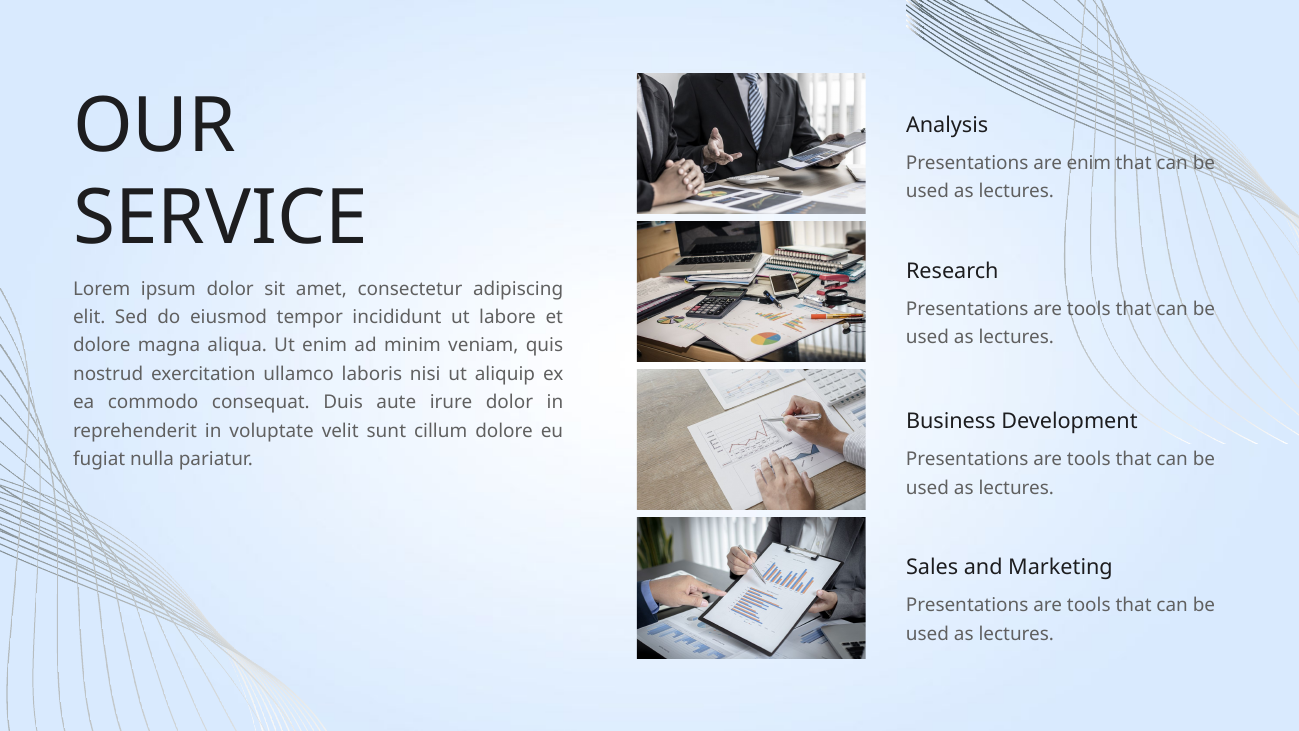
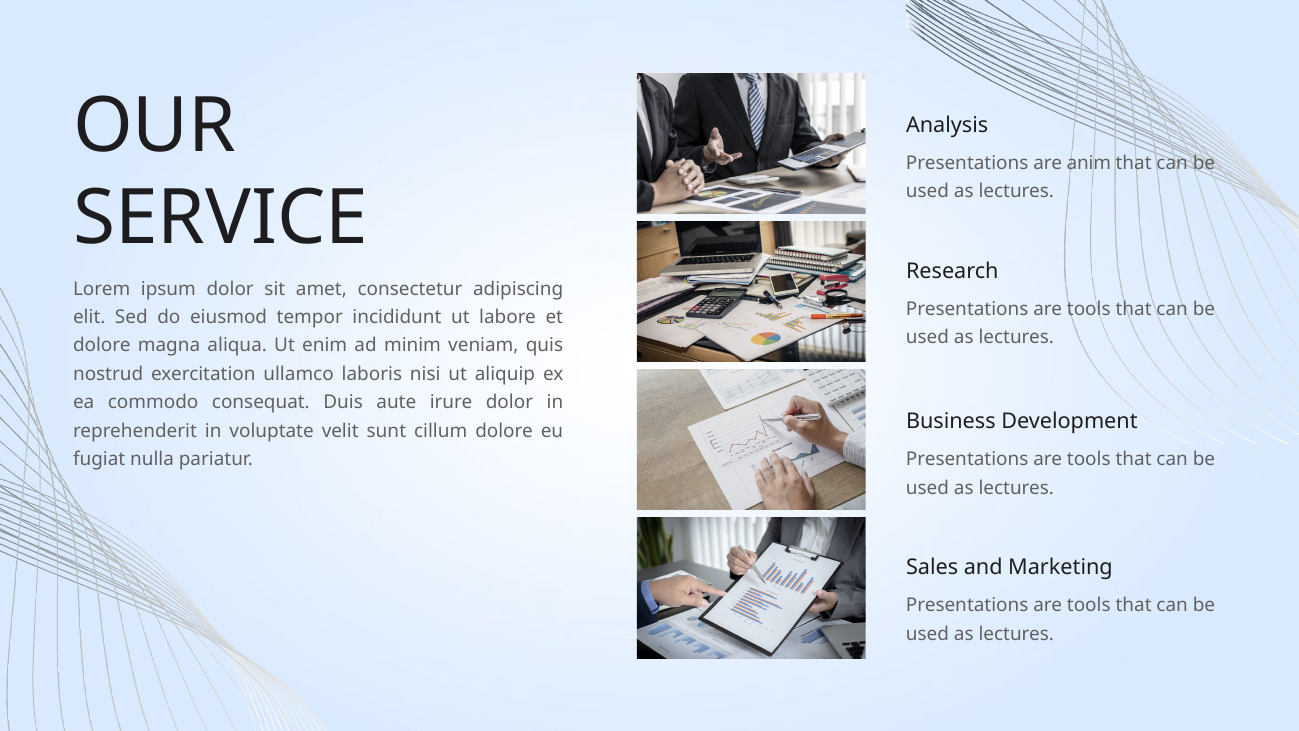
are enim: enim -> anim (1089, 163)
